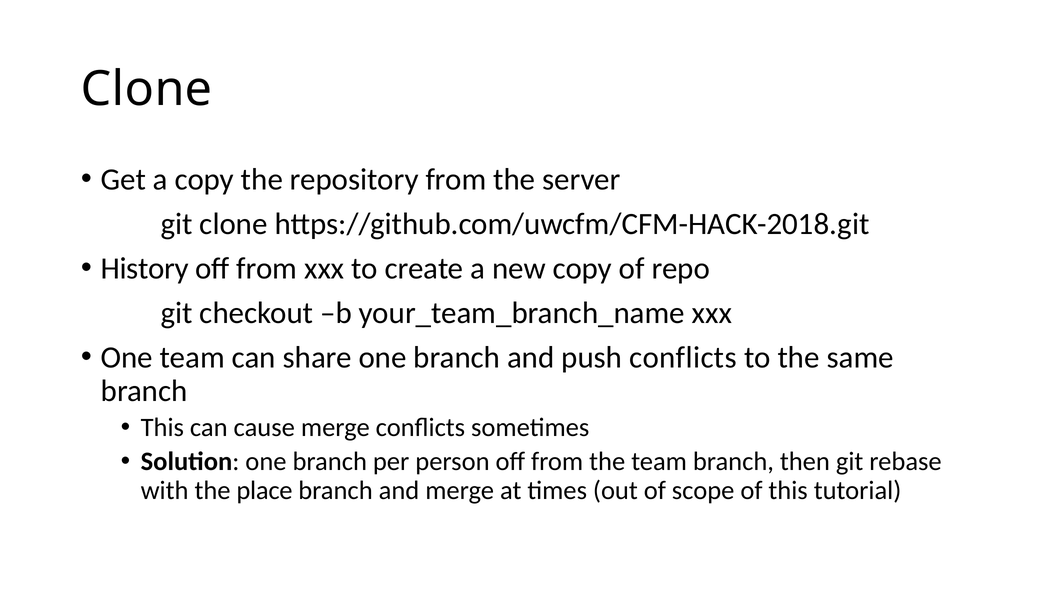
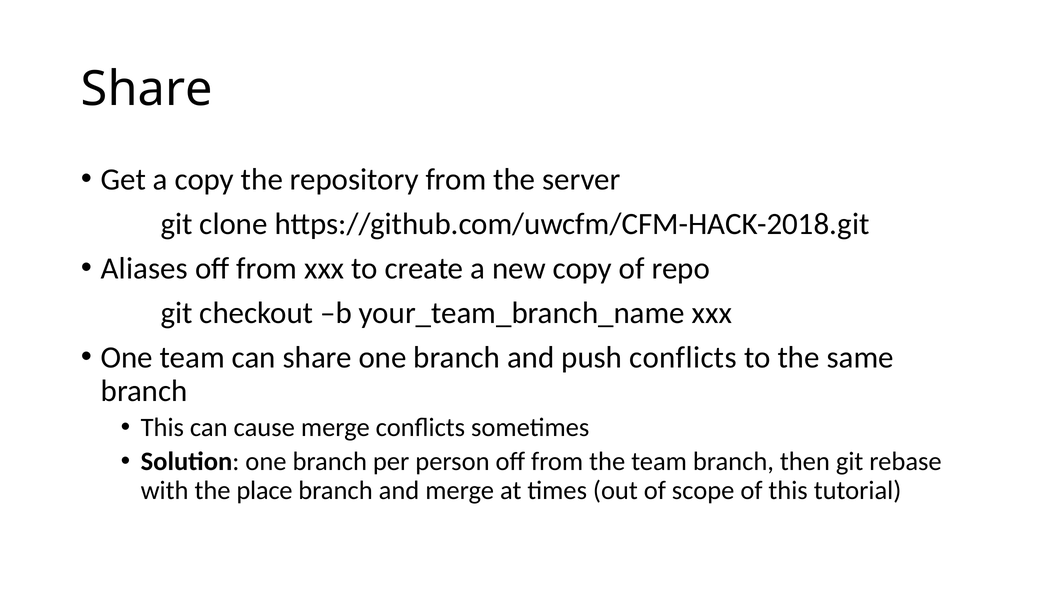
Clone: Clone -> Share (147, 89)
History: History -> Aliases (144, 269)
